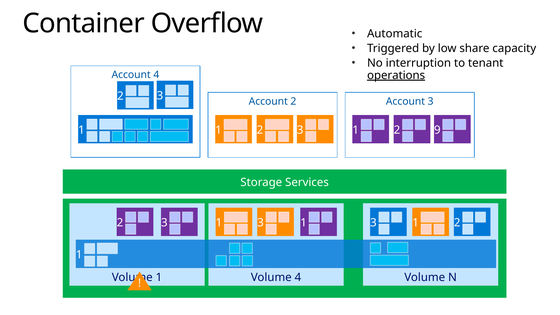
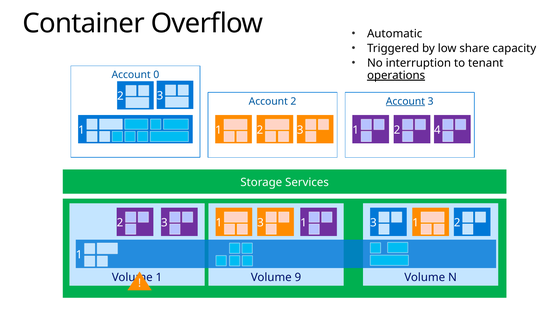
Account 4: 4 -> 0 (156, 75)
Account underline: none -> present (405, 101)
9: 9 -> 4 (437, 130)
Volume 4: 4 -> 9 (298, 277)
